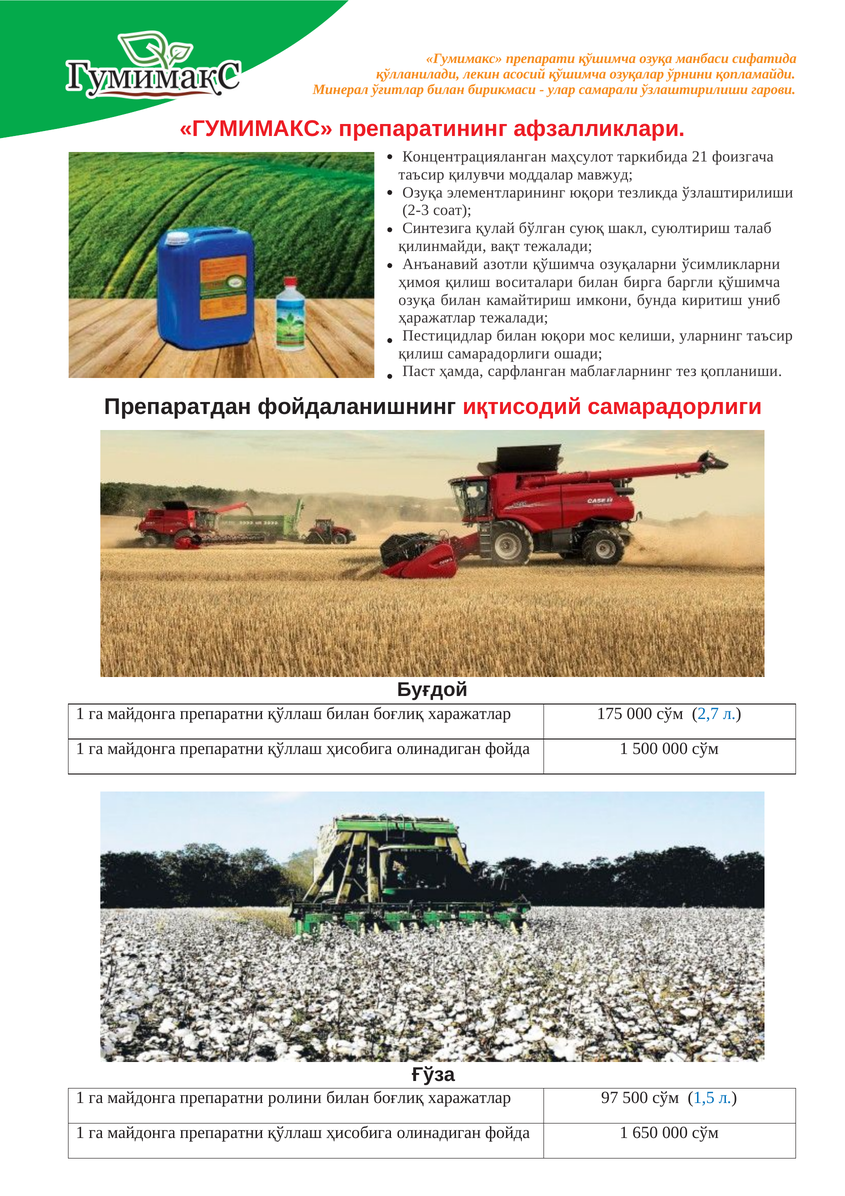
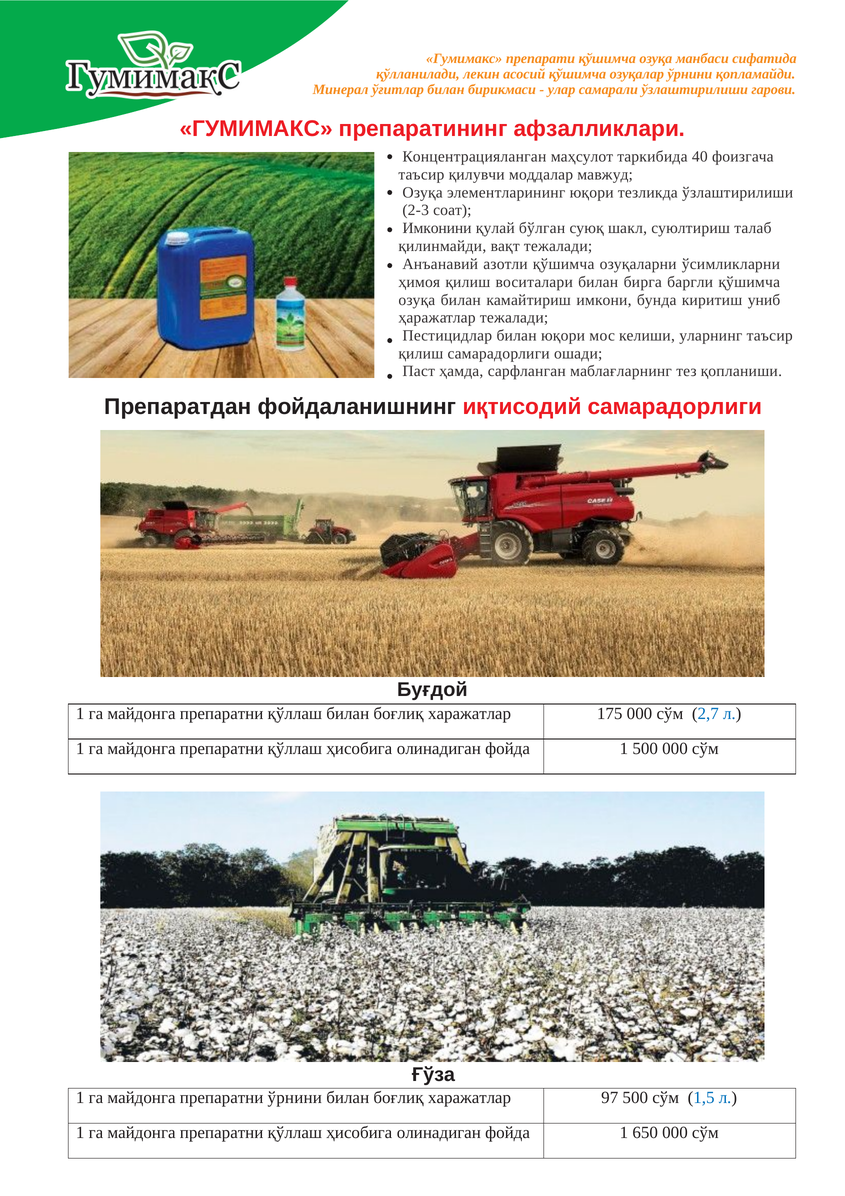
21: 21 -> 40 (700, 157)
Синтезига: Синтезига -> Имконини (437, 228)
препаратни ролини: ролини -> ўрнини (295, 1098)
